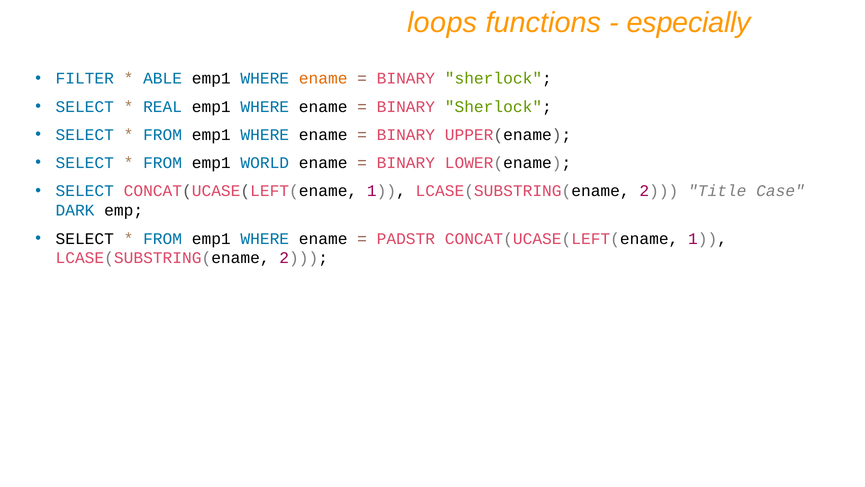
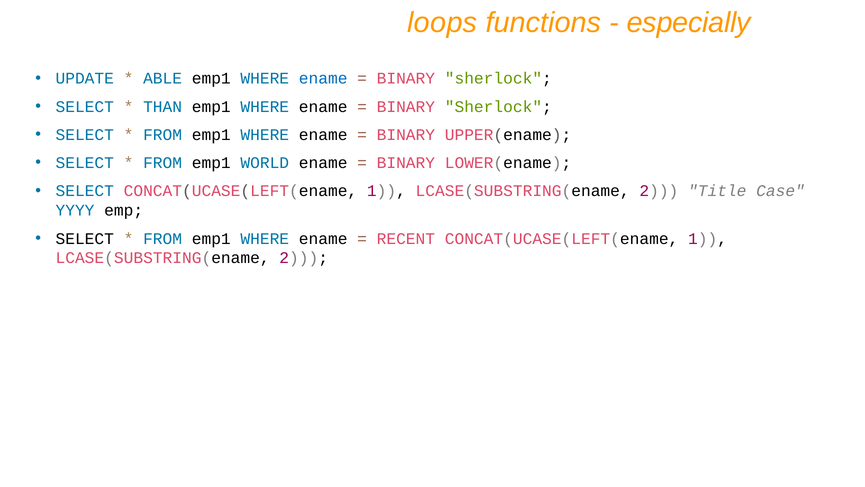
FILTER: FILTER -> UPDATE (85, 78)
ename colour: orange -> blue (323, 78)
REAL: REAL -> THAN (163, 107)
DARK: DARK -> YYYY (75, 210)
PADSTR: PADSTR -> RECENT (406, 238)
